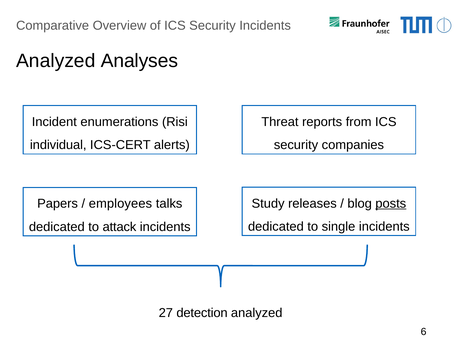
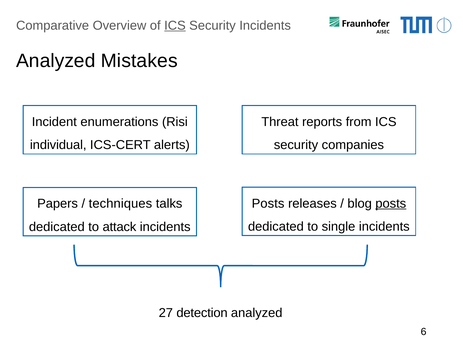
ICS underline: none -> present (175, 25)
Analyses: Analyses -> Mistakes (139, 61)
Study: Study -> Posts (268, 204)
employees: employees -> techniques (120, 204)
